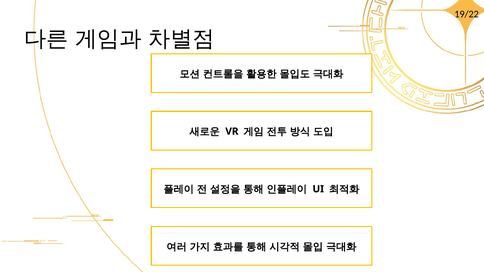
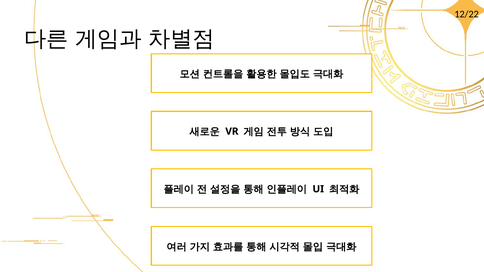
19/22: 19/22 -> 12/22 (467, 14)
